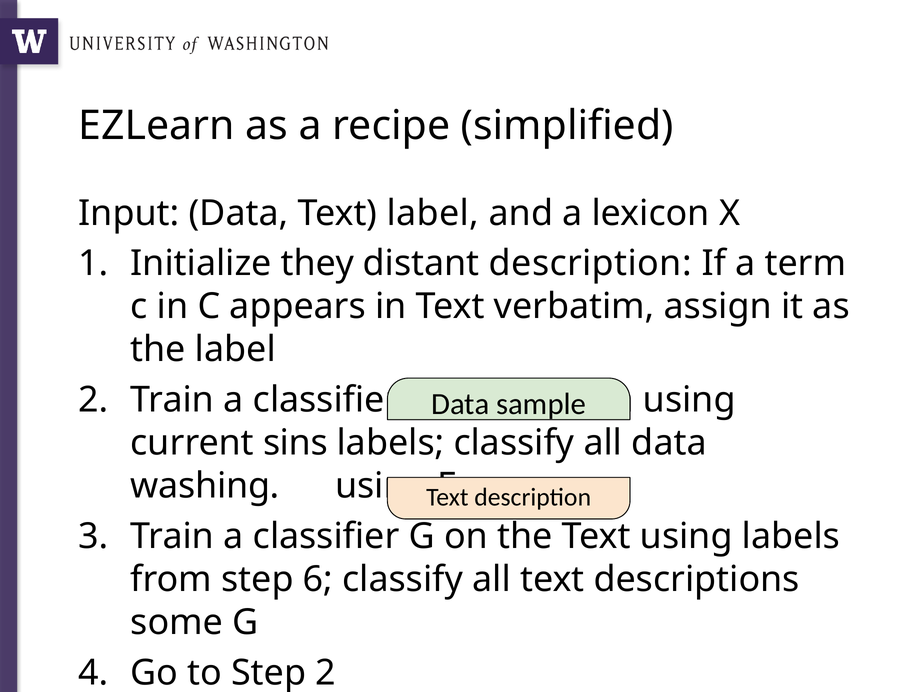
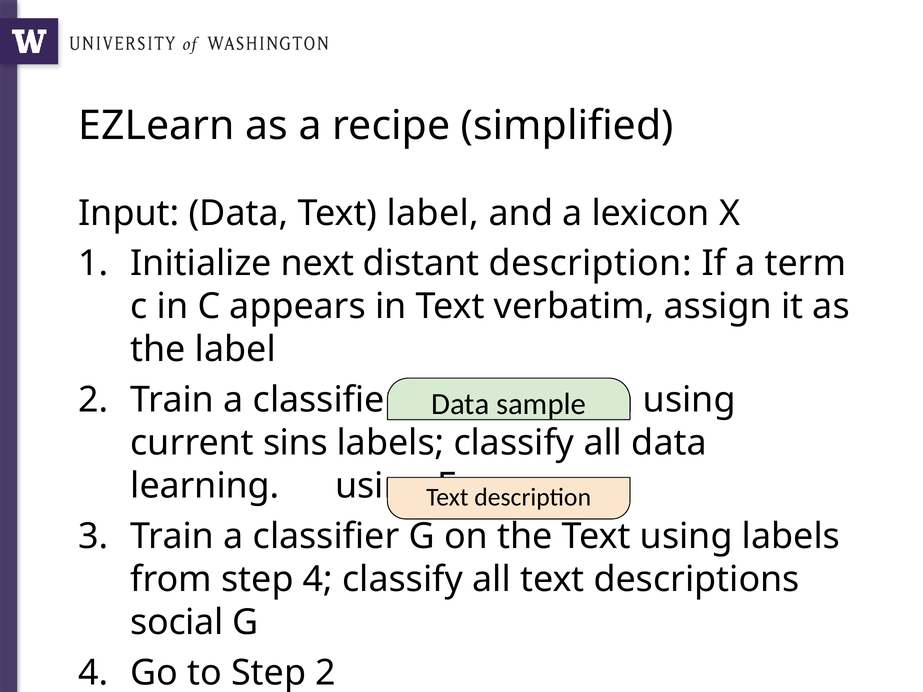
they: they -> next (317, 264)
washing: washing -> learning (205, 486)
step 6: 6 -> 4 (318, 580)
some: some -> social (177, 623)
